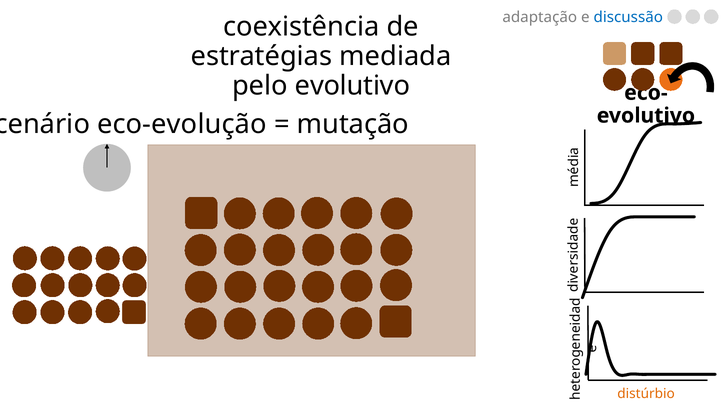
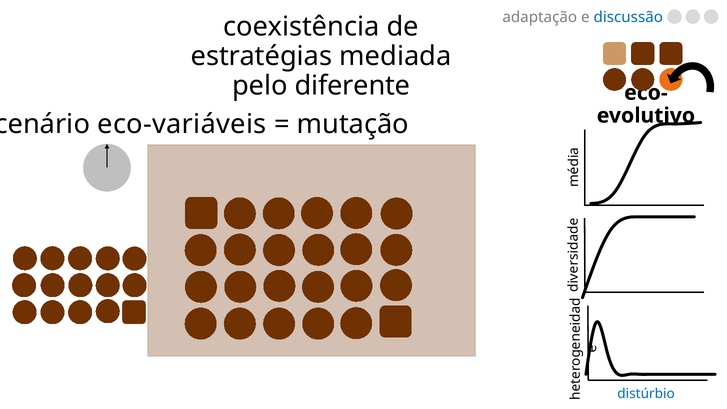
pelo evolutivo: evolutivo -> diferente (352, 86)
eco-evolução: eco-evolução -> eco-variáveis (182, 124)
distúrbio colour: orange -> blue (646, 394)
